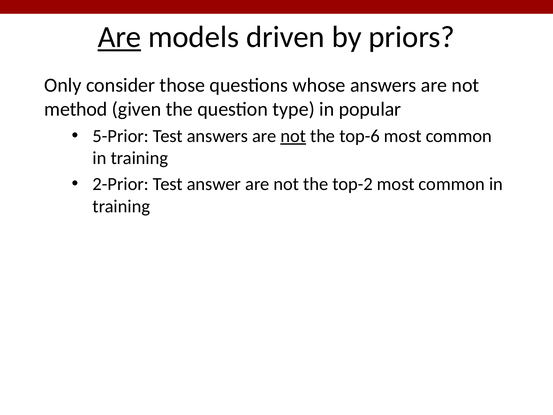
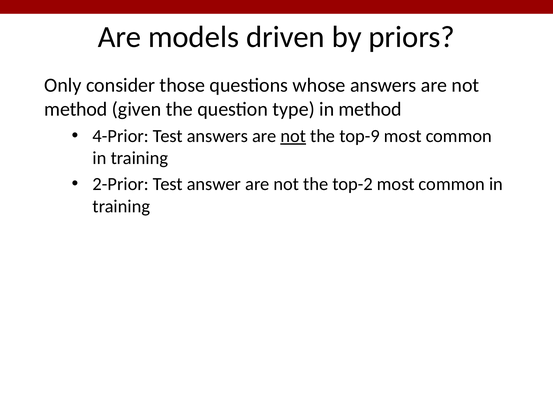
Are underline: present -> none (120, 37)
in popular: popular -> method (370, 109)
5-Prior: 5-Prior -> 4-Prior (121, 136)
top-6: top-6 -> top-9 (360, 136)
